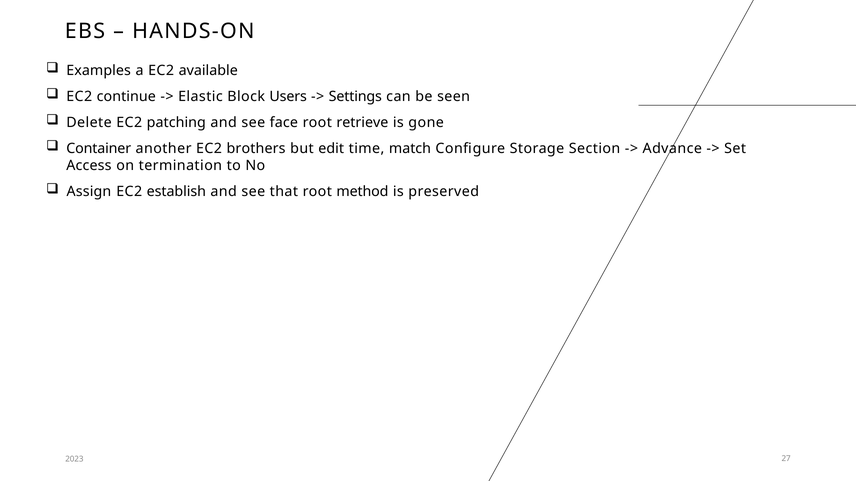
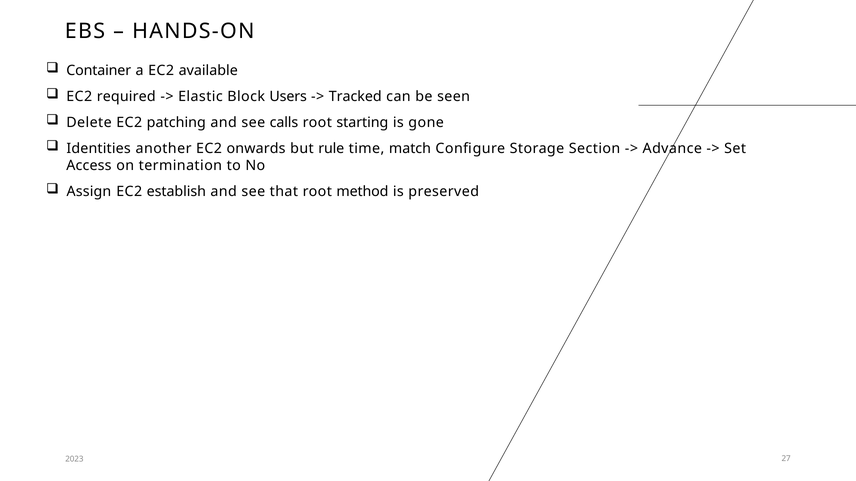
Examples: Examples -> Container (99, 71)
continue: continue -> required (126, 97)
Settings: Settings -> Tracked (355, 97)
face: face -> calls (284, 123)
retrieve: retrieve -> starting (362, 123)
Container: Container -> Identities (99, 149)
brothers: brothers -> onwards (256, 149)
edit: edit -> rule (331, 149)
